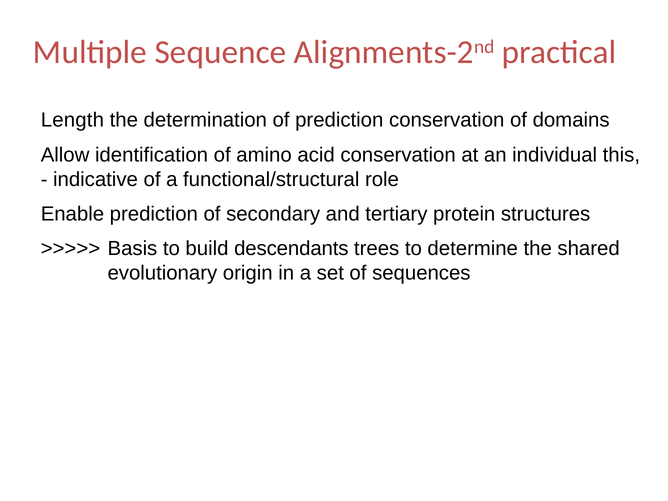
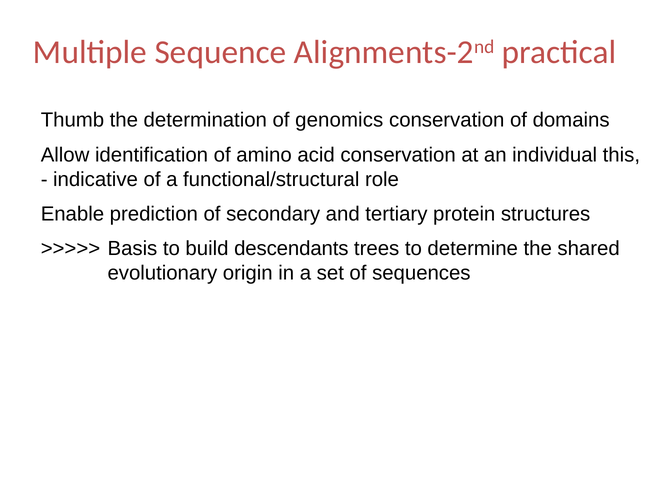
Length: Length -> Thumb (72, 120)
of prediction: prediction -> genomics (339, 120)
